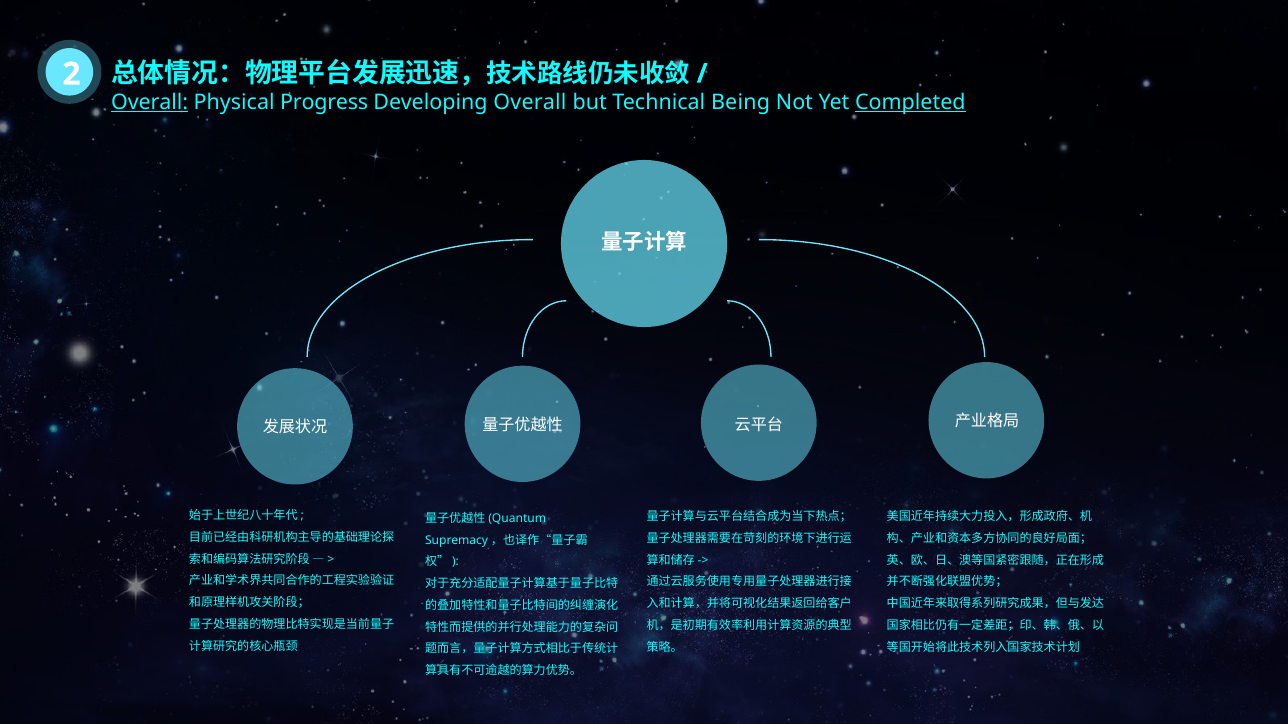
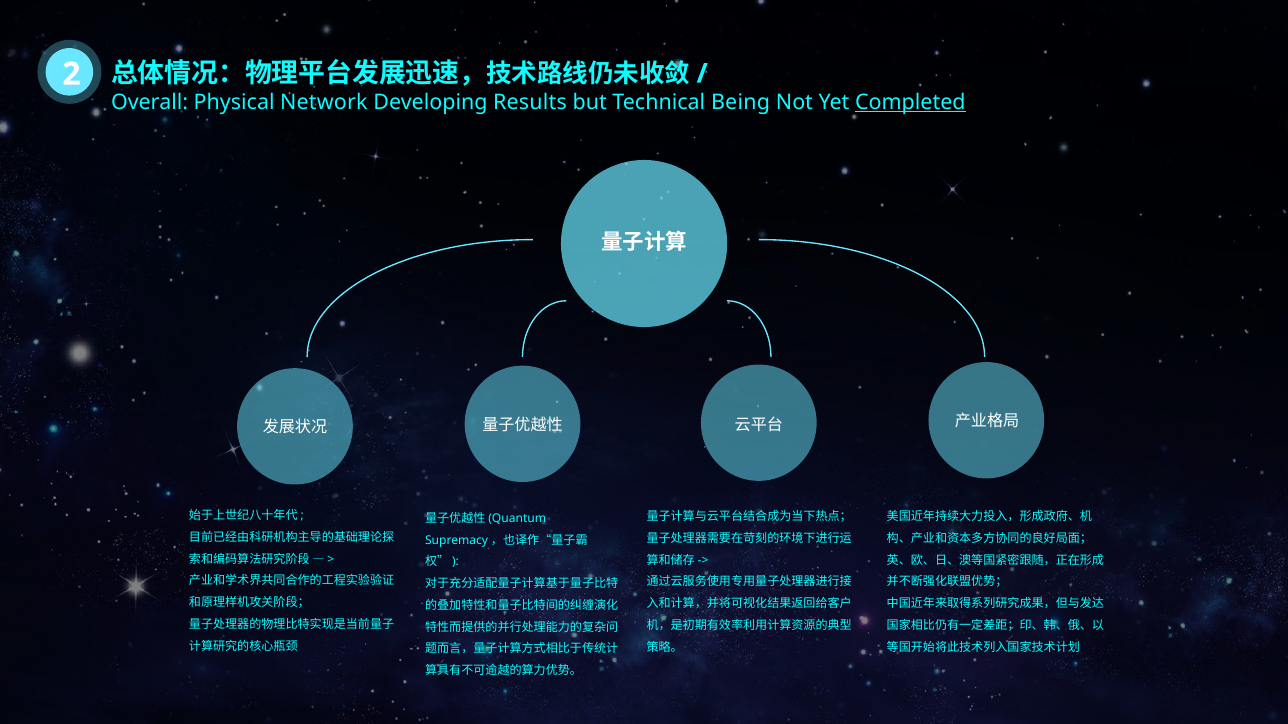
Overall underline: present -> none (150, 102)
Progress: Progress -> Network (324, 102)
Developing Overall: Overall -> Results (530, 102)
